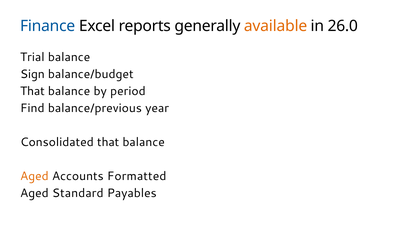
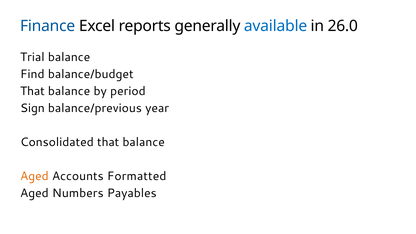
available colour: orange -> blue (276, 26)
Sign: Sign -> Find (32, 74)
Find: Find -> Sign (32, 108)
Standard: Standard -> Numbers (78, 193)
